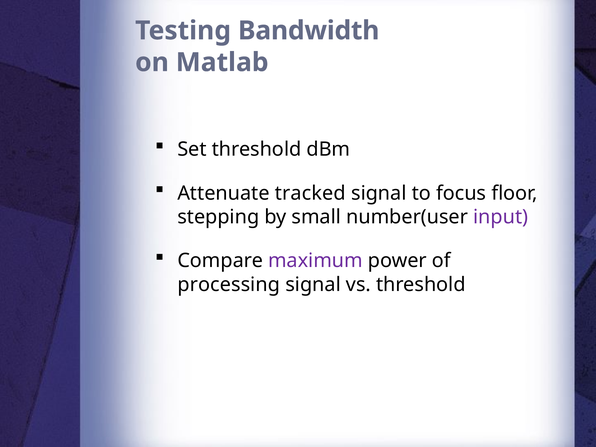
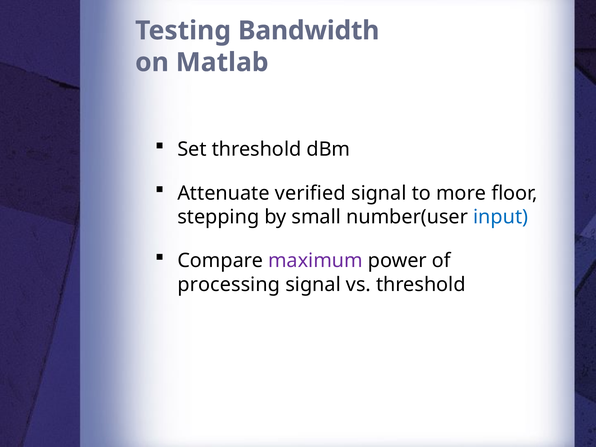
tracked: tracked -> verified (310, 193)
focus: focus -> more (461, 193)
input colour: purple -> blue (501, 217)
